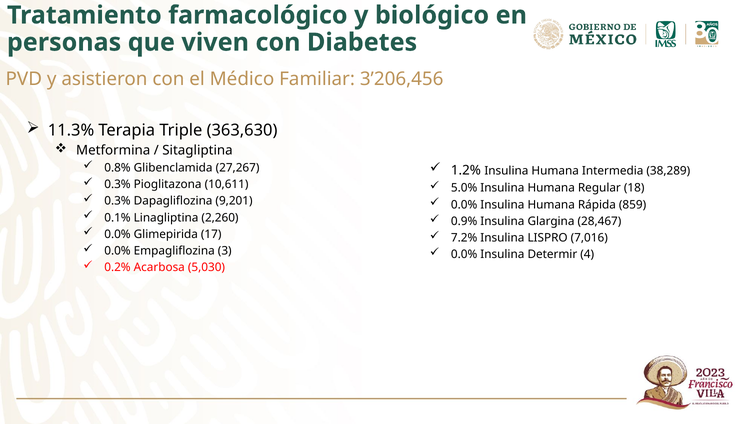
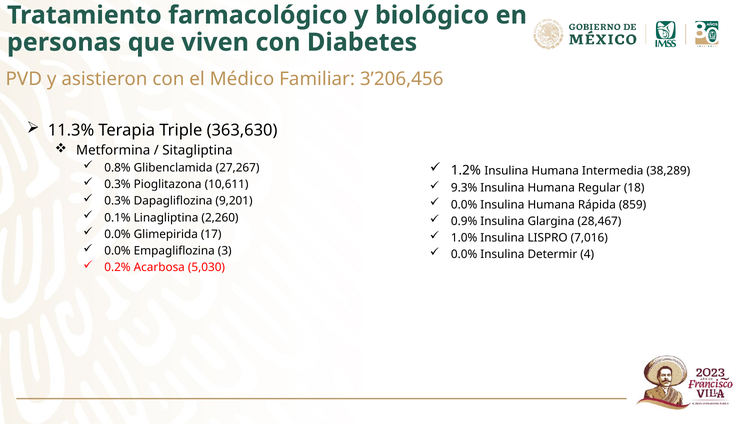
5.0%: 5.0% -> 9.3% (464, 188)
7.2%: 7.2% -> 1.0% (464, 238)
